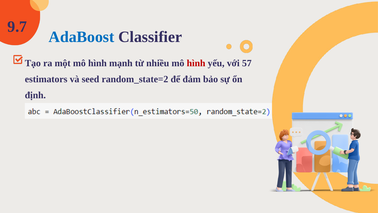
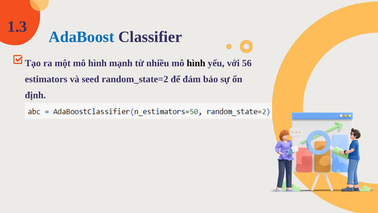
9.7: 9.7 -> 1.3 (17, 27)
hình colour: red -> black (196, 63)
57: 57 -> 56 (247, 63)
